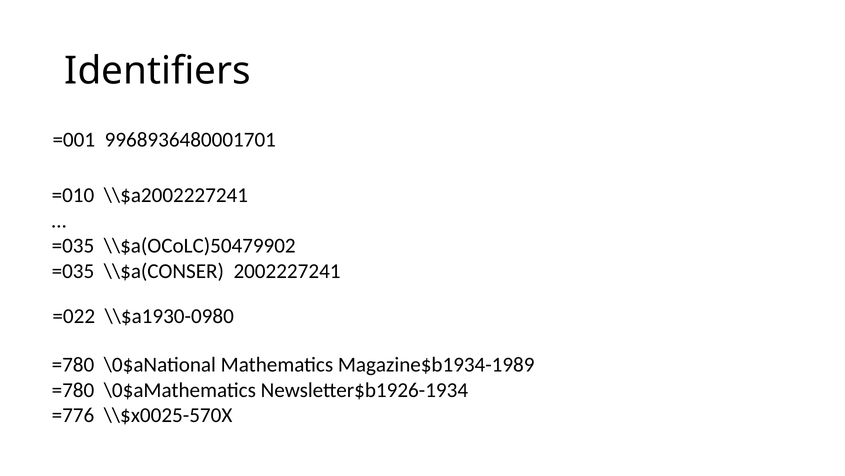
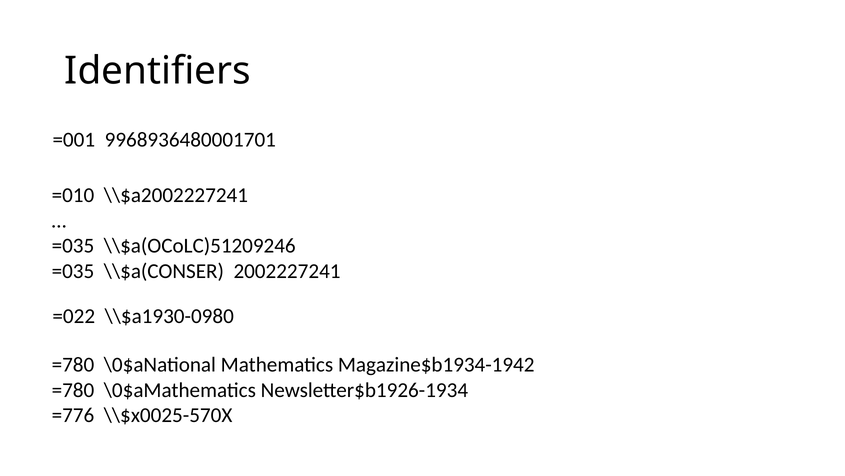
\\$a(OCoLC)50479902: \\$a(OCoLC)50479902 -> \\$a(OCoLC)51209246 (200, 246)
Magazine$b1934-1989: Magazine$b1934-1989 -> Magazine$b1934-1942 (436, 364)
